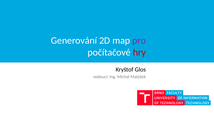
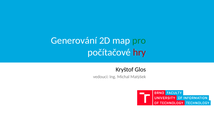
pro colour: purple -> green (139, 41)
